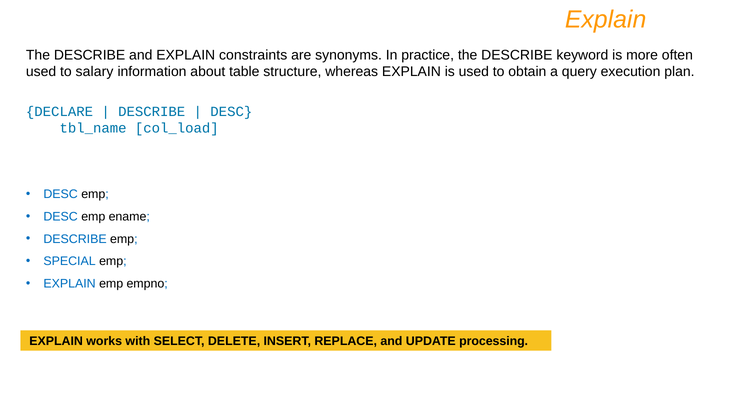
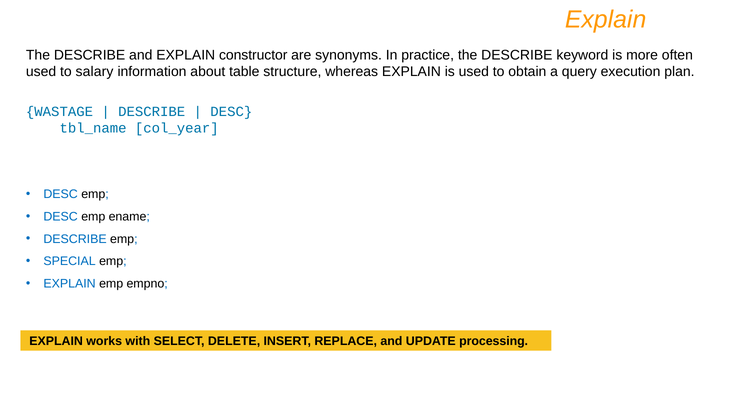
constraints: constraints -> constructor (253, 55)
DECLARE: DECLARE -> WASTAGE (60, 112)
col_load: col_load -> col_year (177, 128)
